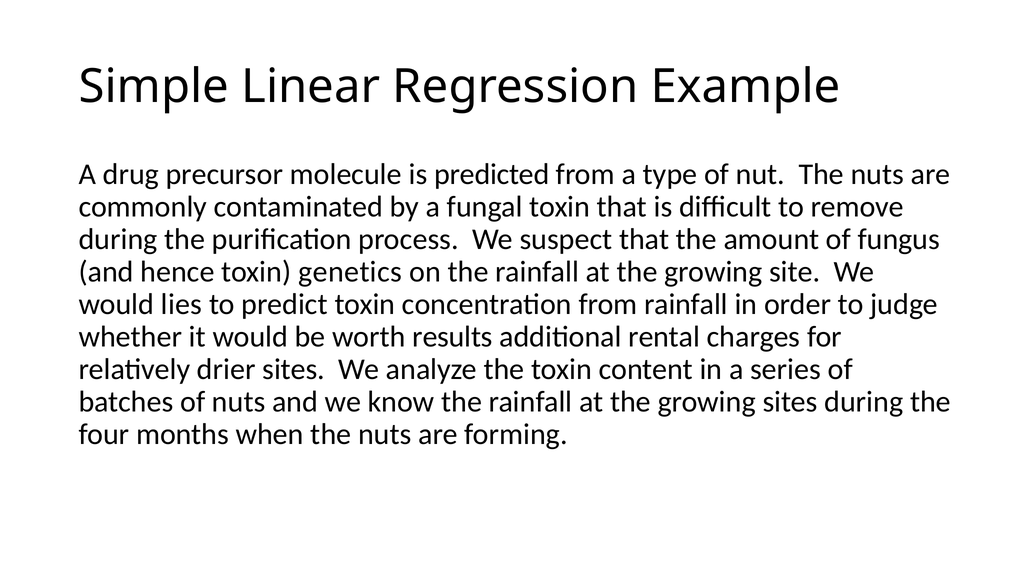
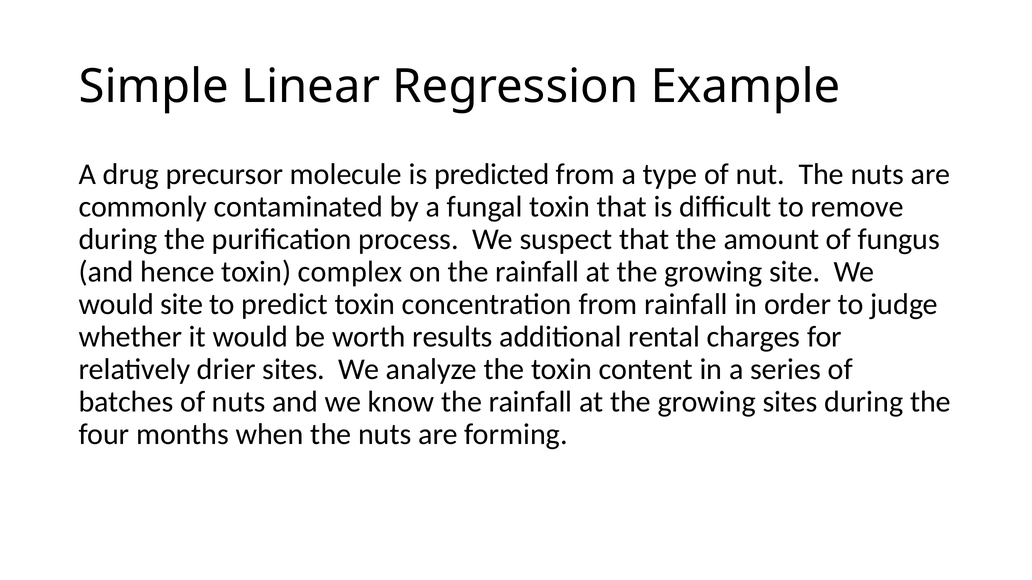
genetics: genetics -> complex (350, 272)
would lies: lies -> site (182, 305)
